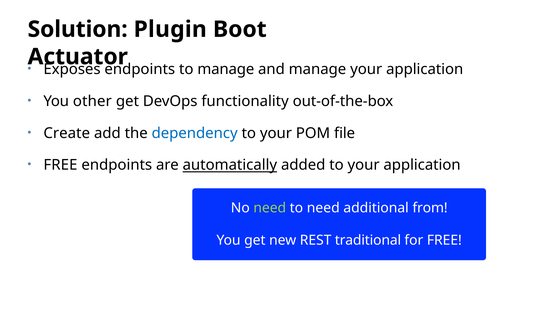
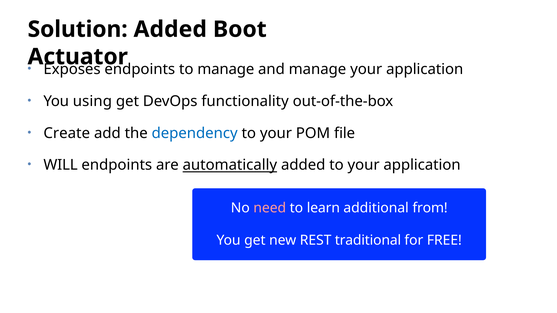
Solution Plugin: Plugin -> Added (170, 29)
other: other -> using (92, 101)
FREE: FREE -> WILL (61, 165)
need colour: light green -> pink (270, 208)
to need: need -> learn (323, 208)
